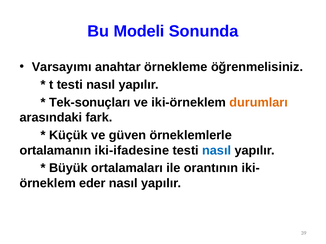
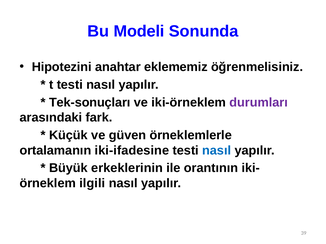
Varsayımı: Varsayımı -> Hipotezini (62, 67)
örnekleme: örnekleme -> eklememiz (176, 67)
durumları colour: orange -> purple (259, 103)
ortalamaları: ortalamaları -> erkeklerinin (127, 168)
eder: eder -> ilgili (92, 184)
